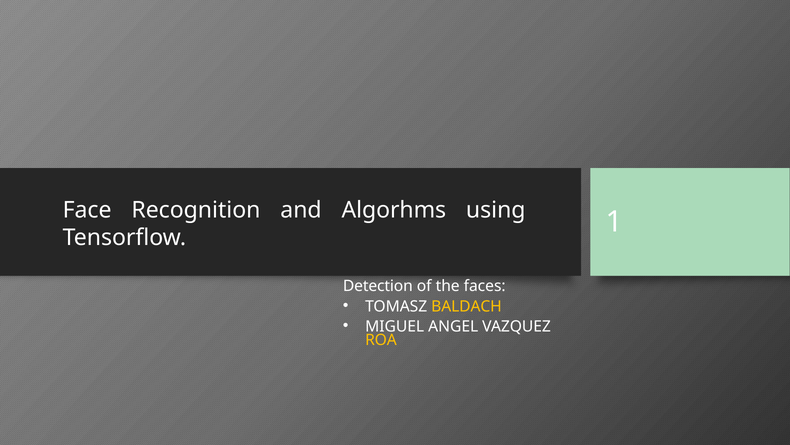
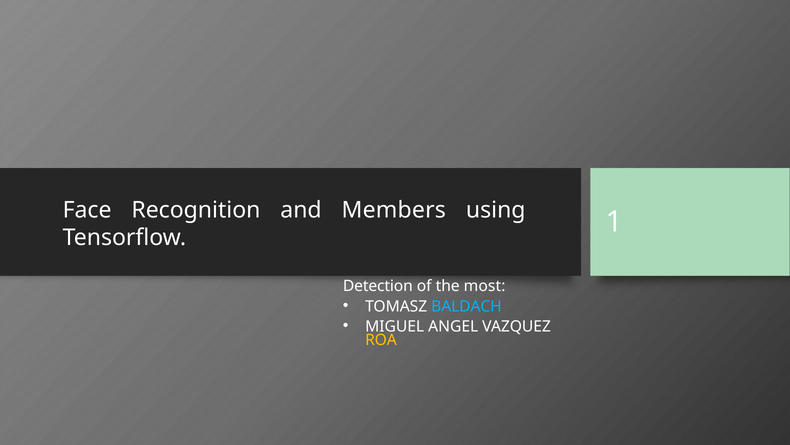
Algorhms: Algorhms -> Members (394, 210)
faces: faces -> most (485, 286)
BALDACH colour: yellow -> light blue (467, 306)
